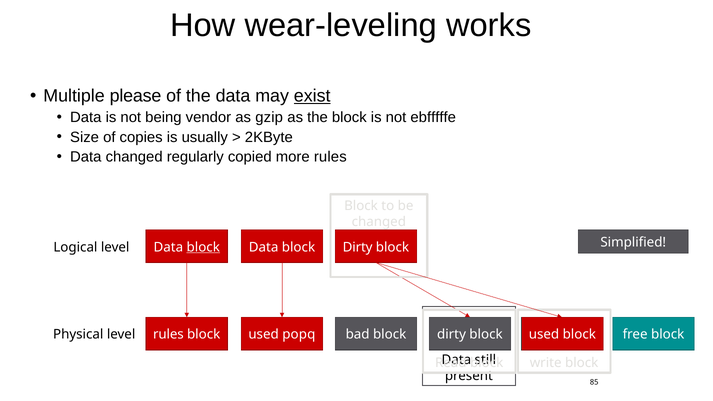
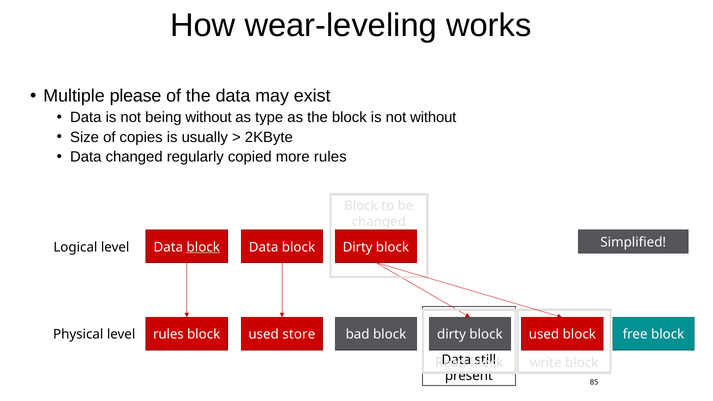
exist underline: present -> none (312, 96)
being vendor: vendor -> without (209, 117)
gzip: gzip -> type (269, 117)
not ebfffffe: ebfffffe -> without (433, 117)
popq: popq -> store (299, 335)
